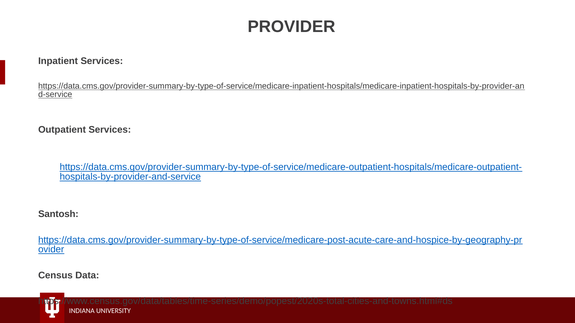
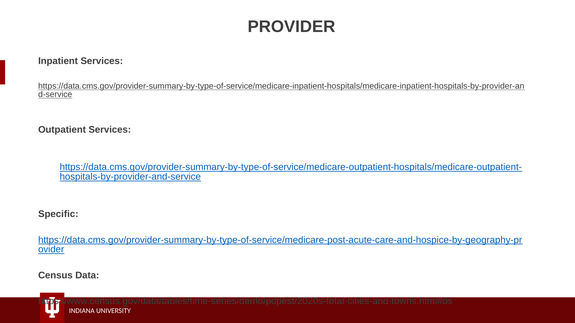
Santosh: Santosh -> Specific (58, 214)
